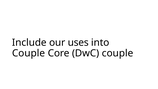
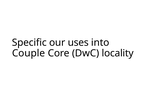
Include: Include -> Specific (29, 42)
DwC couple: couple -> locality (118, 53)
